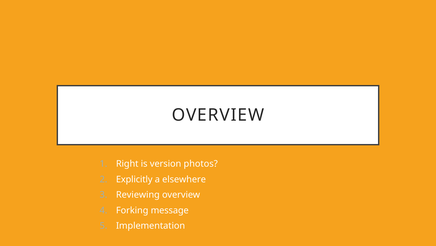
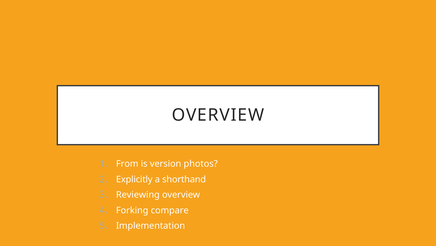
Right: Right -> From (127, 163)
elsewhere: elsewhere -> shorthand (184, 179)
message: message -> compare (170, 210)
